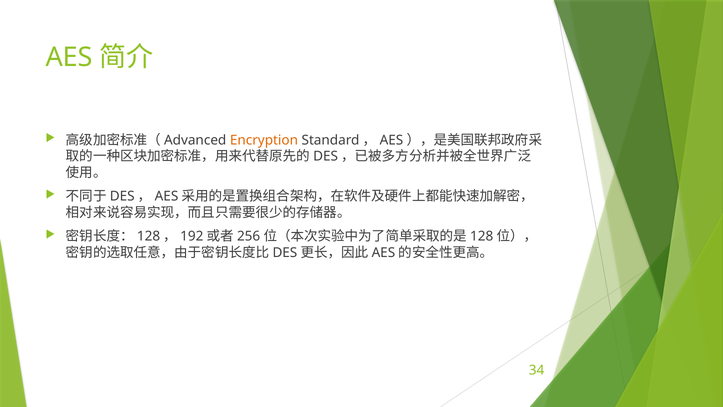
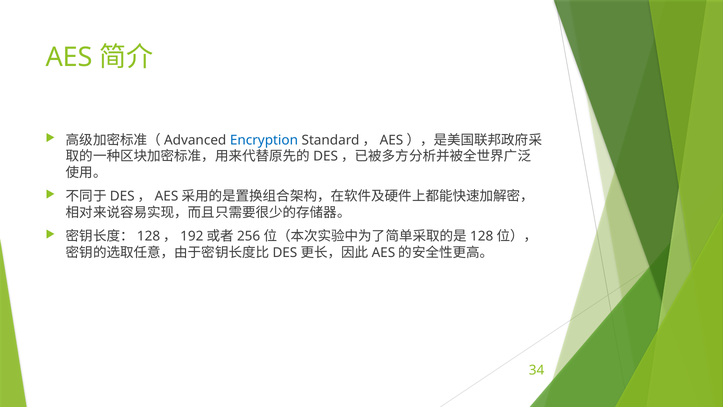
Encryption colour: orange -> blue (264, 140)
